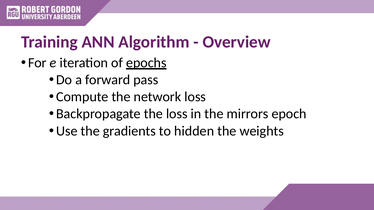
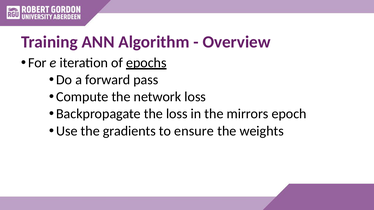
hidden: hidden -> ensure (194, 131)
